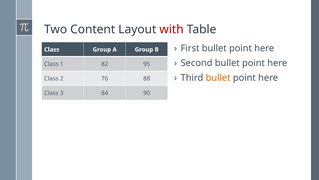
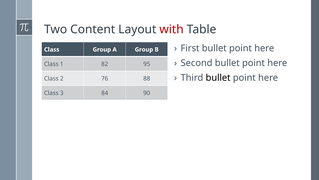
bullet colour: orange -> black (218, 77)
